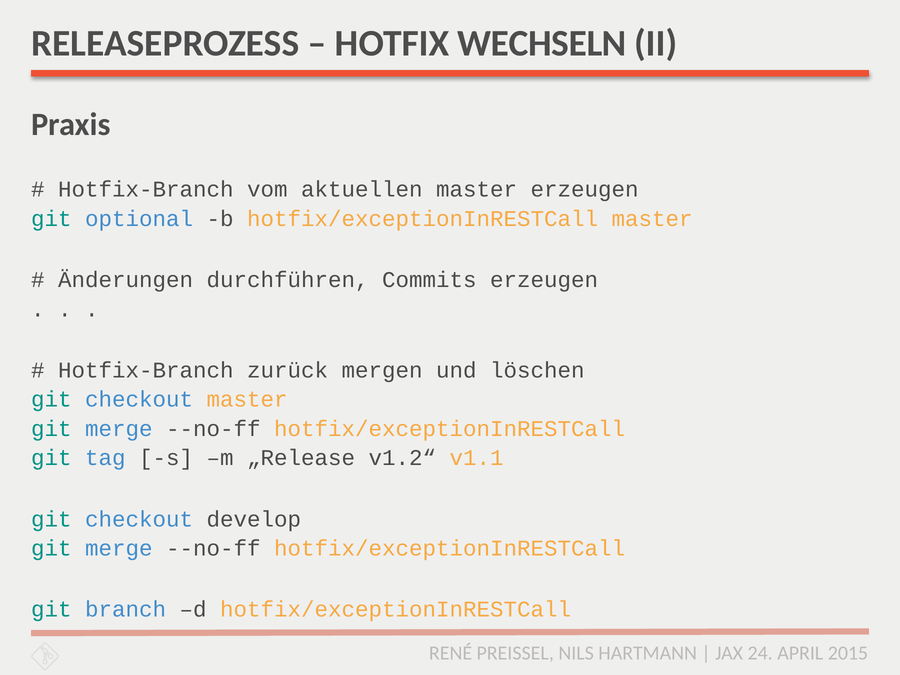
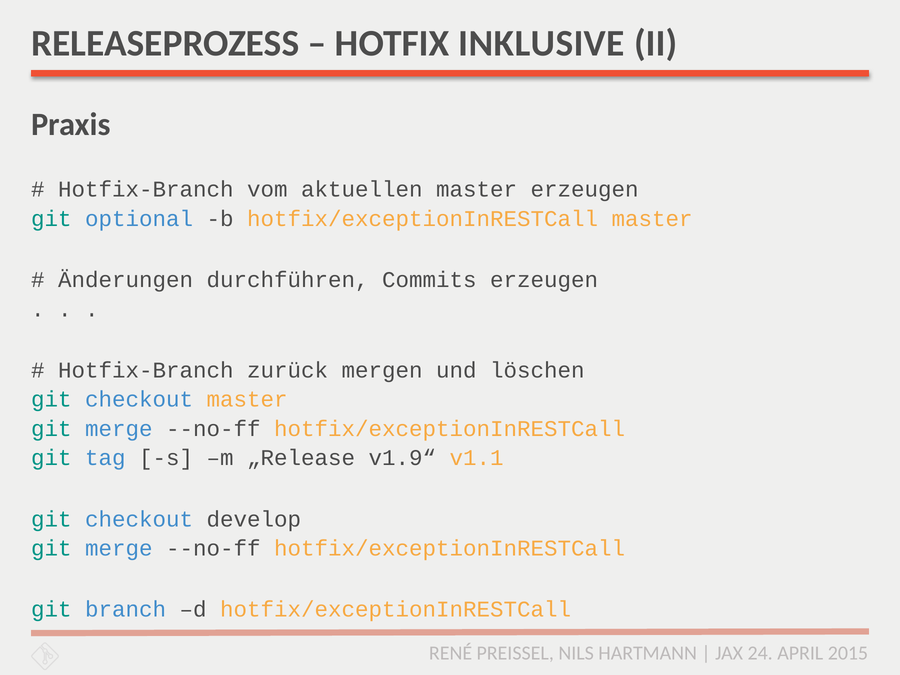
WECHSELN: WECHSELN -> INKLUSIVE (542, 43)
v1.2“: v1.2“ -> v1.9“ (402, 458)
